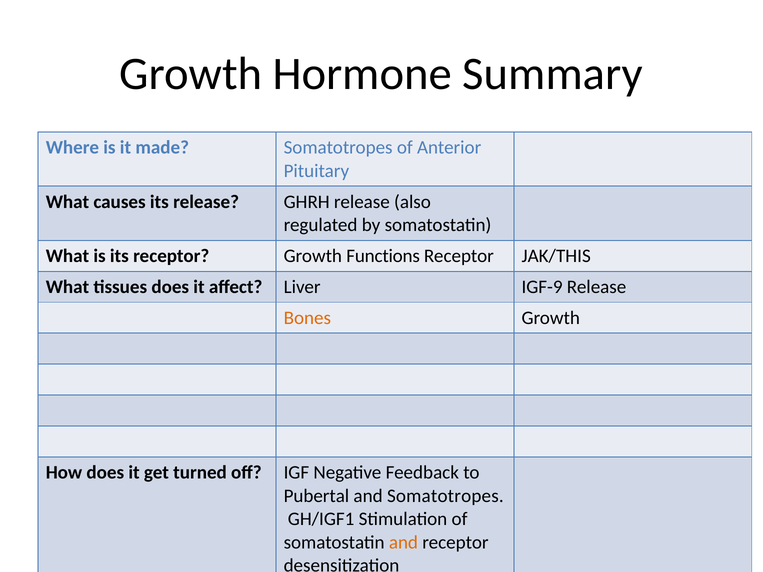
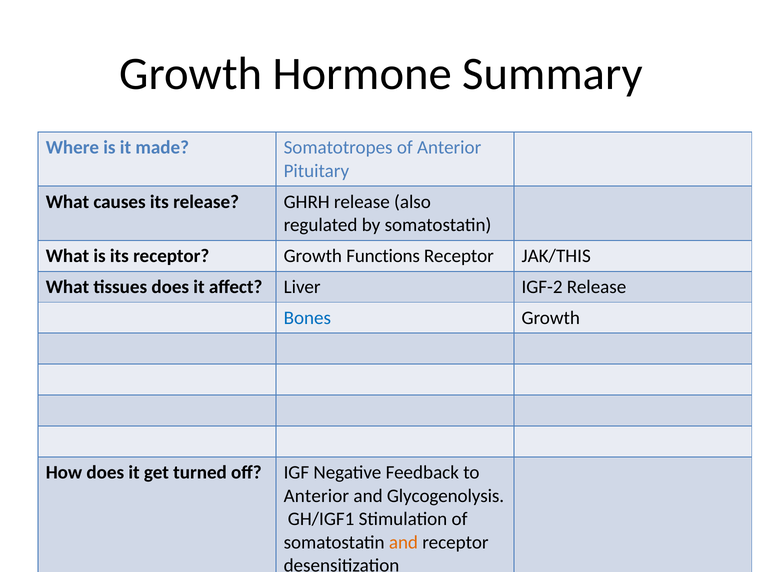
IGF-9: IGF-9 -> IGF-2 (542, 287)
Bones colour: orange -> blue (307, 318)
Pubertal: Pubertal -> Anterior (316, 496)
and Somatotropes: Somatotropes -> Glycogenolysis (446, 496)
